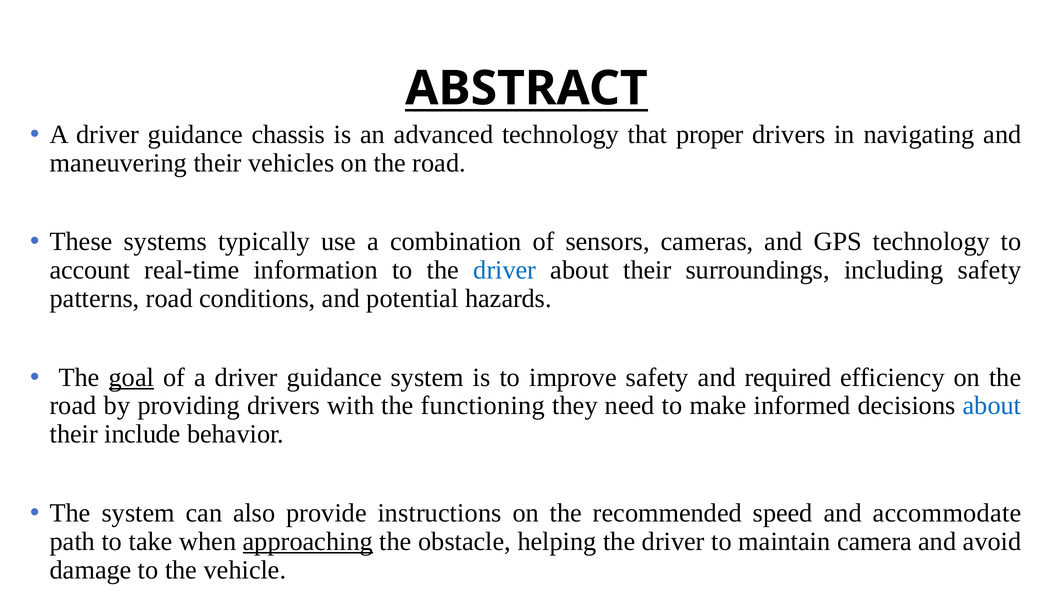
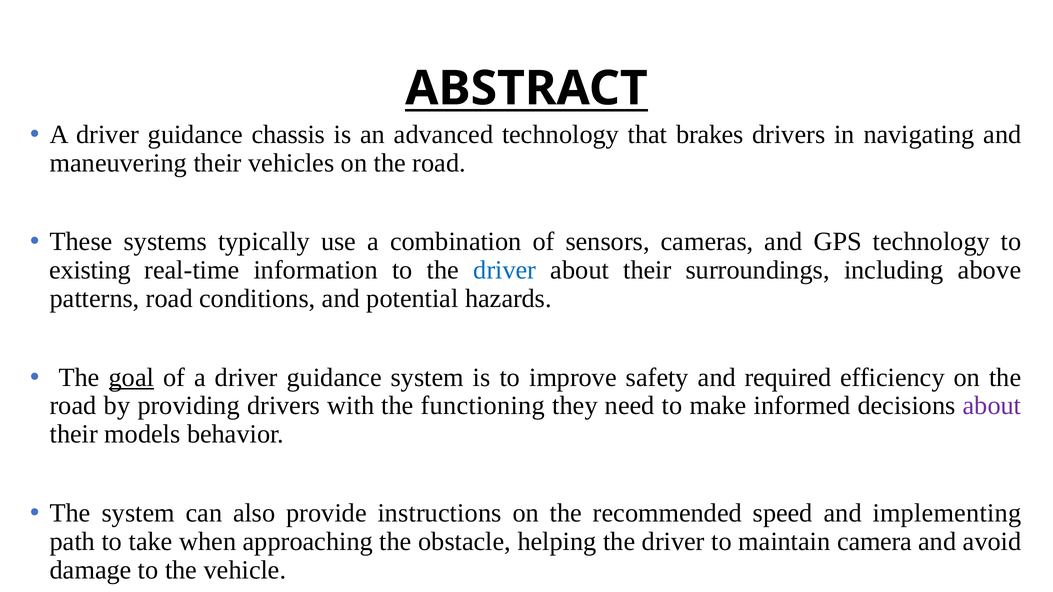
proper: proper -> brakes (710, 135)
account: account -> existing (90, 270)
including safety: safety -> above (989, 270)
about colour: blue -> purple (992, 406)
include: include -> models (142, 434)
accommodate: accommodate -> implementing (947, 513)
approaching underline: present -> none (308, 542)
